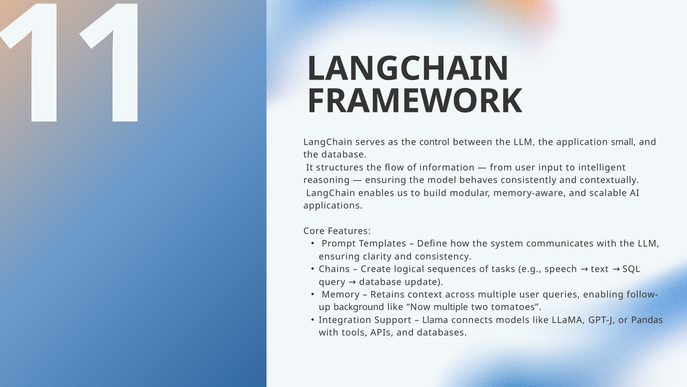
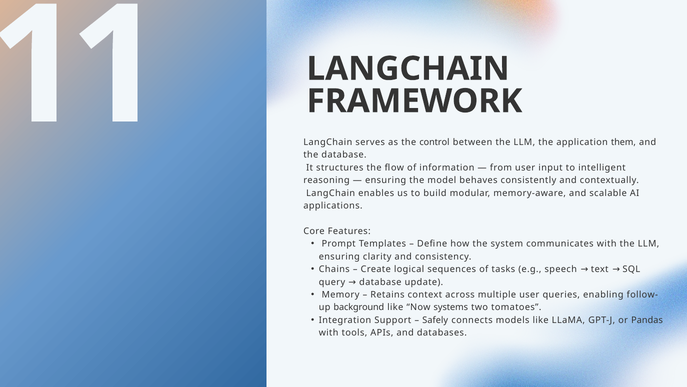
small: small -> them (623, 142)
Now multiple: multiple -> systems (451, 307)
Llama: Llama -> Safely (435, 320)
